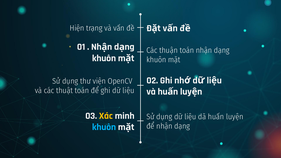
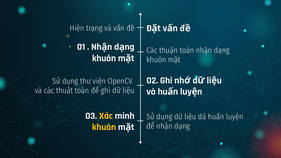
khuôn colour: light blue -> yellow (104, 127)
